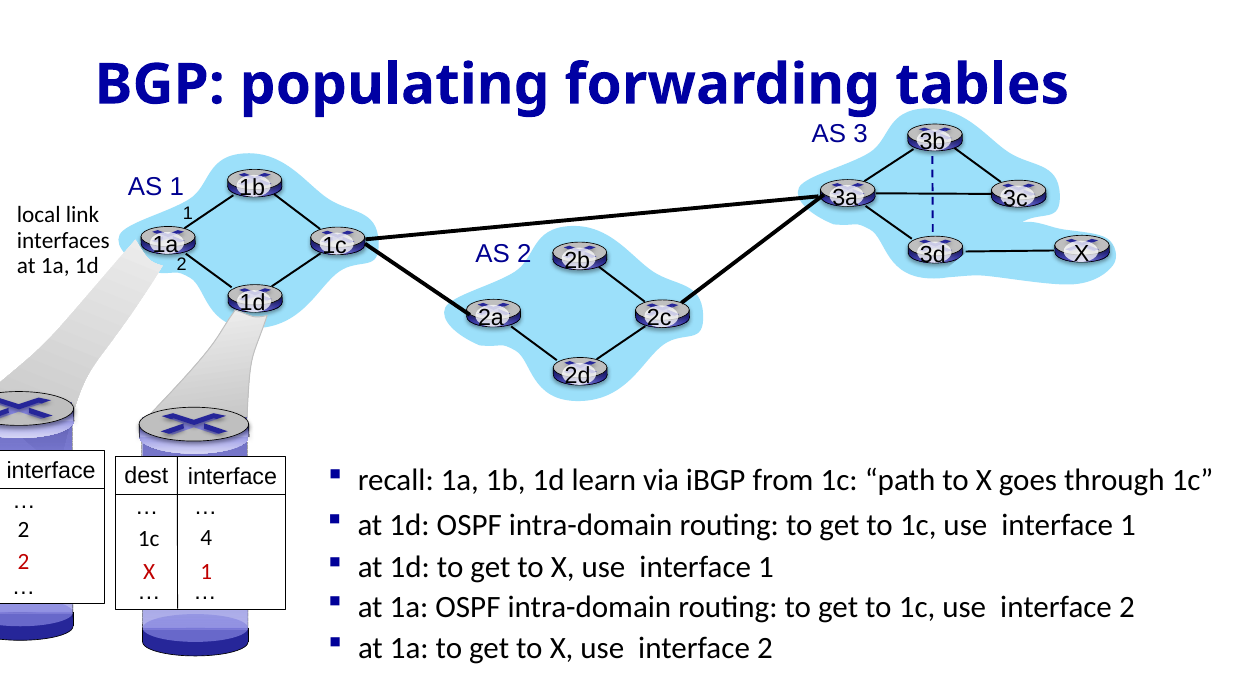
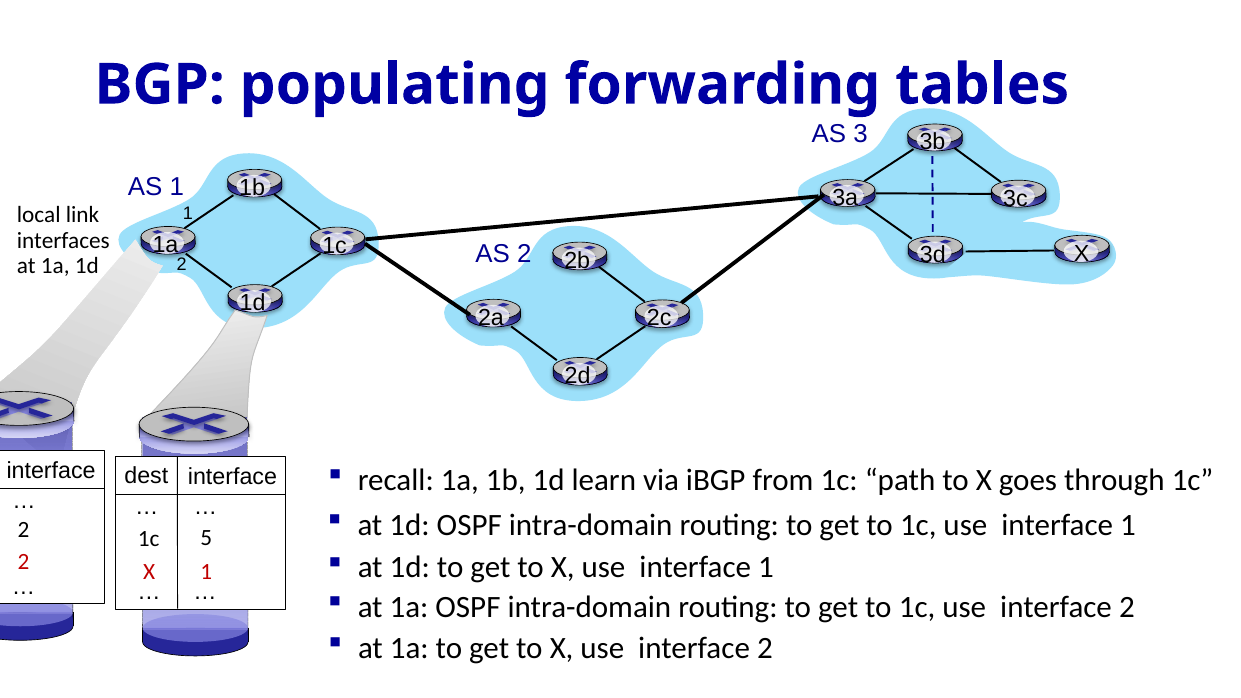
4: 4 -> 5 (206, 538)
